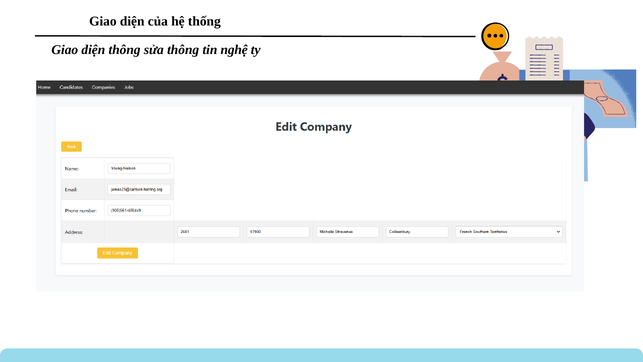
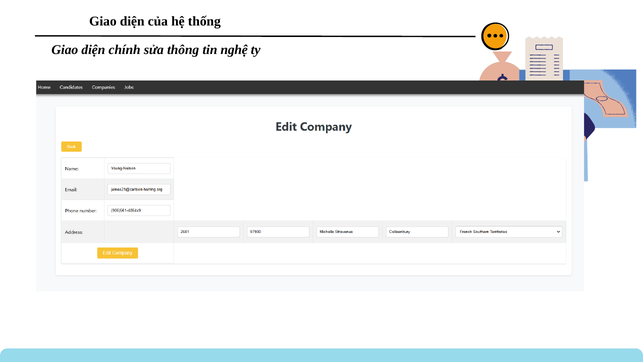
diện thông: thông -> chính (125, 50)
